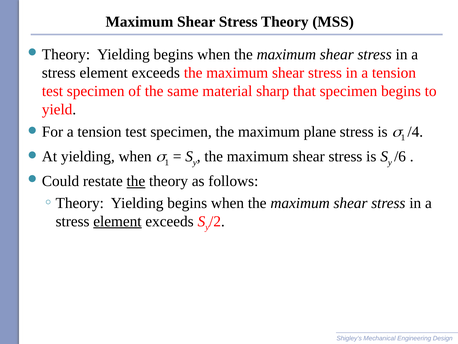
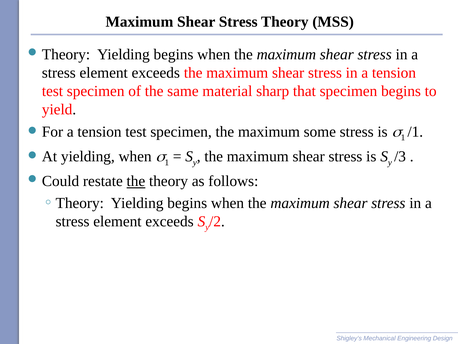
plane: plane -> some (320, 132)
/4: /4 -> /1 (415, 132)
/6: /6 -> /3 (400, 156)
element underline: present -> none (117, 221)
